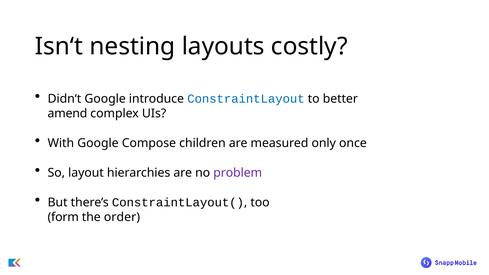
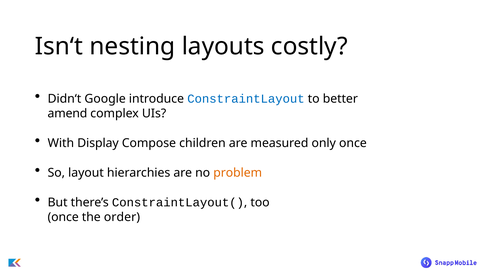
With Google: Google -> Display (98, 143)
problem colour: purple -> orange (238, 173)
form: form -> once (63, 217)
